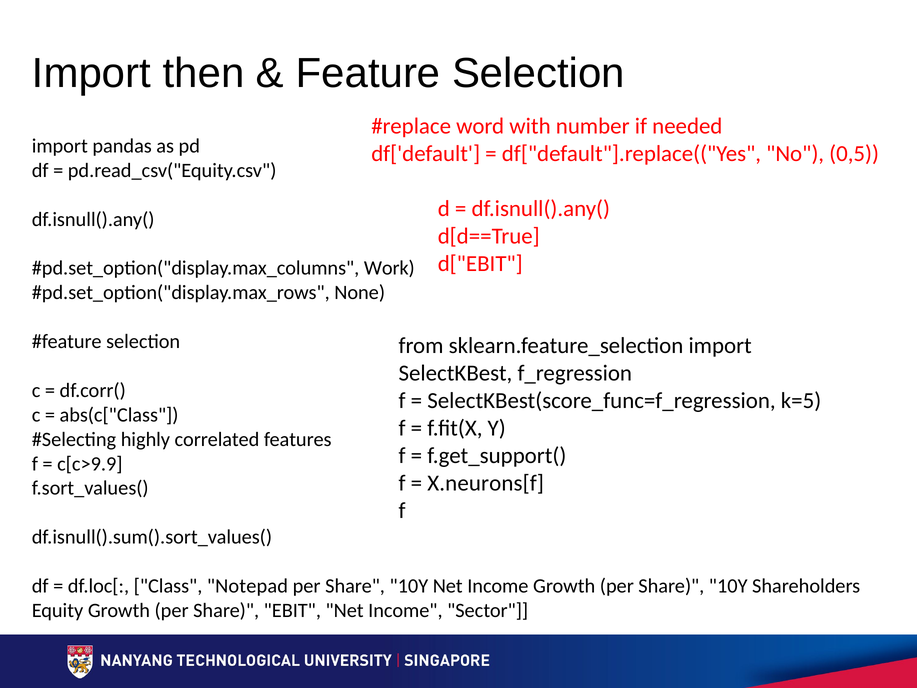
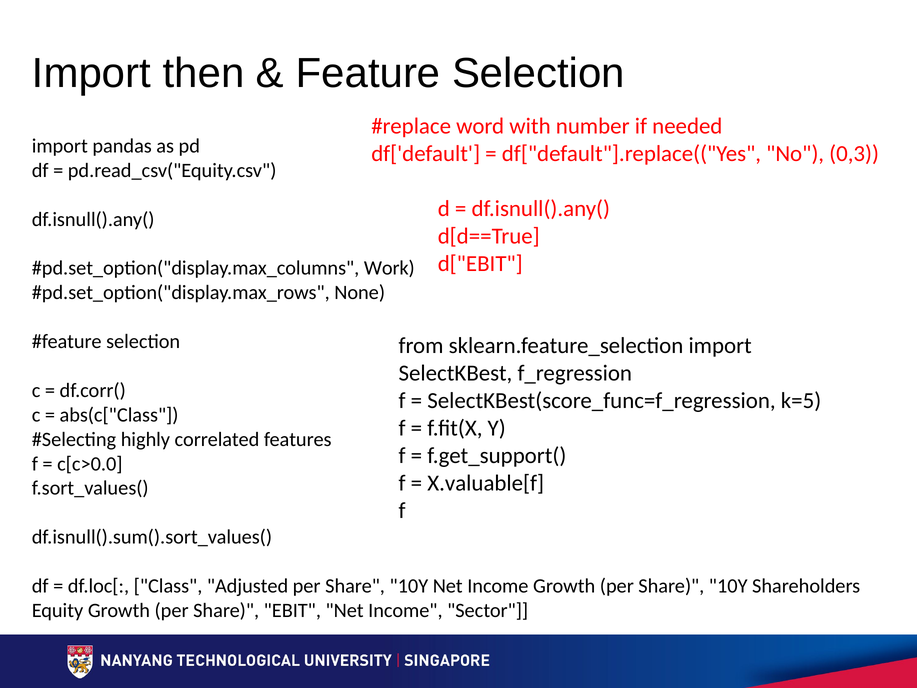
0,5: 0,5 -> 0,3 (854, 154)
c[c>9.9: c[c>9.9 -> c[c>0.0 (90, 464)
X.neurons[f: X.neurons[f -> X.valuable[f (486, 483)
Notepad: Notepad -> Adjusted (248, 586)
